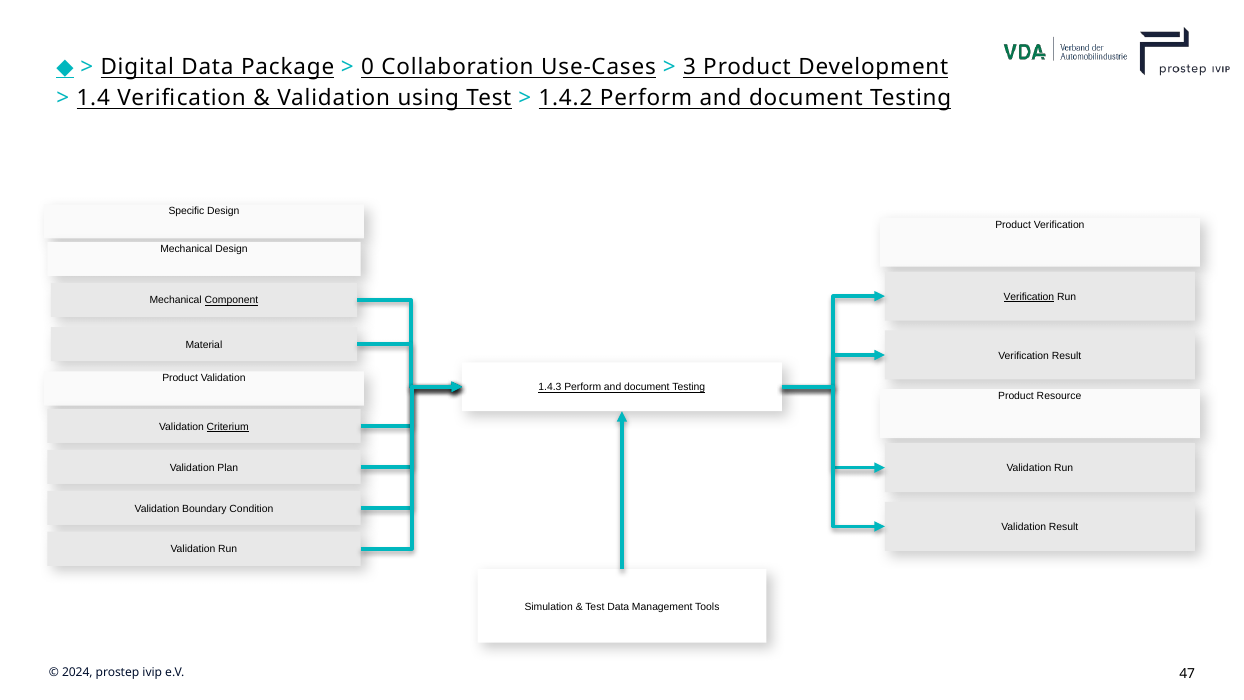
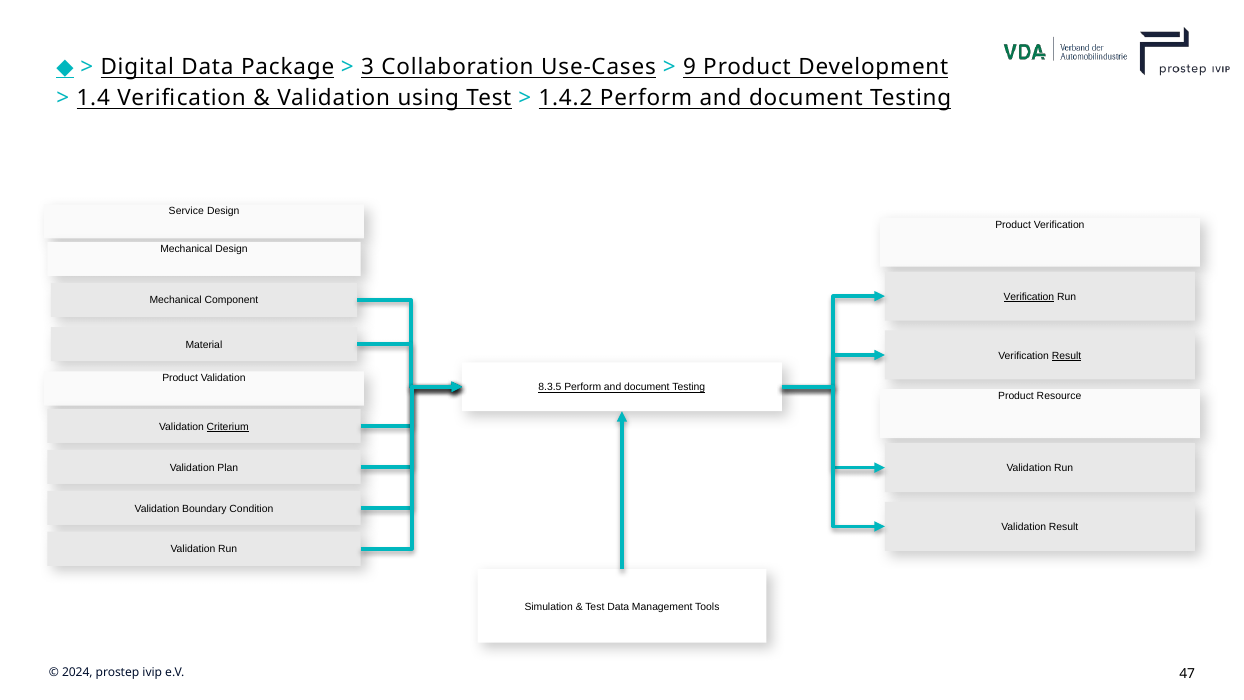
0: 0 -> 3 (368, 67)
3: 3 -> 9 (689, 67)
Specific: Specific -> Service (186, 211)
Component underline: present -> none (232, 300)
Result underline: none -> present (1067, 356)
1.4.3: 1.4.3 -> 8.3.5 (550, 387)
